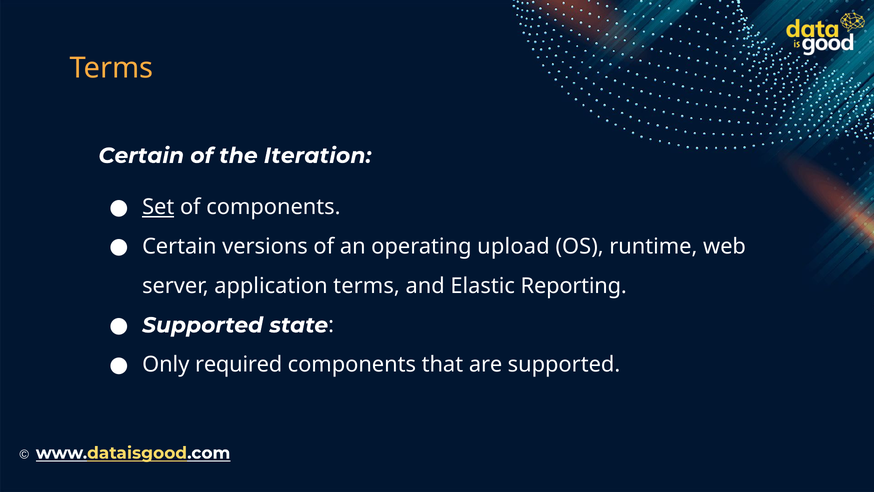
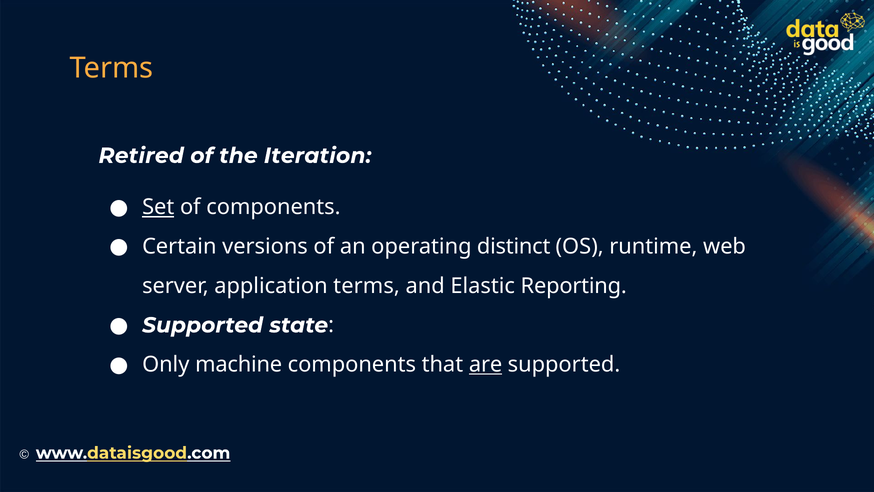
Certain: Certain -> Retired (141, 156)
upload: upload -> distinct (514, 246)
required: required -> machine (239, 364)
are underline: none -> present (486, 364)
